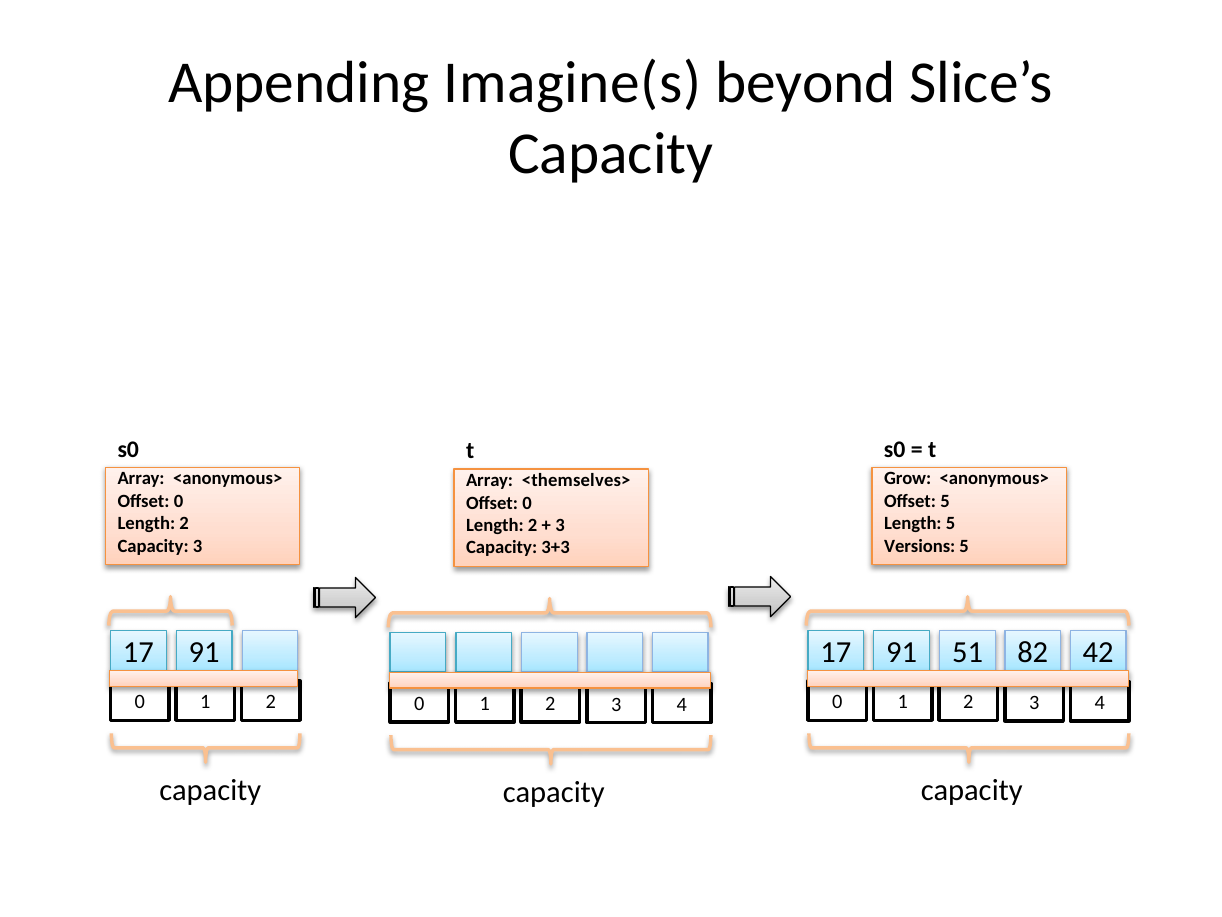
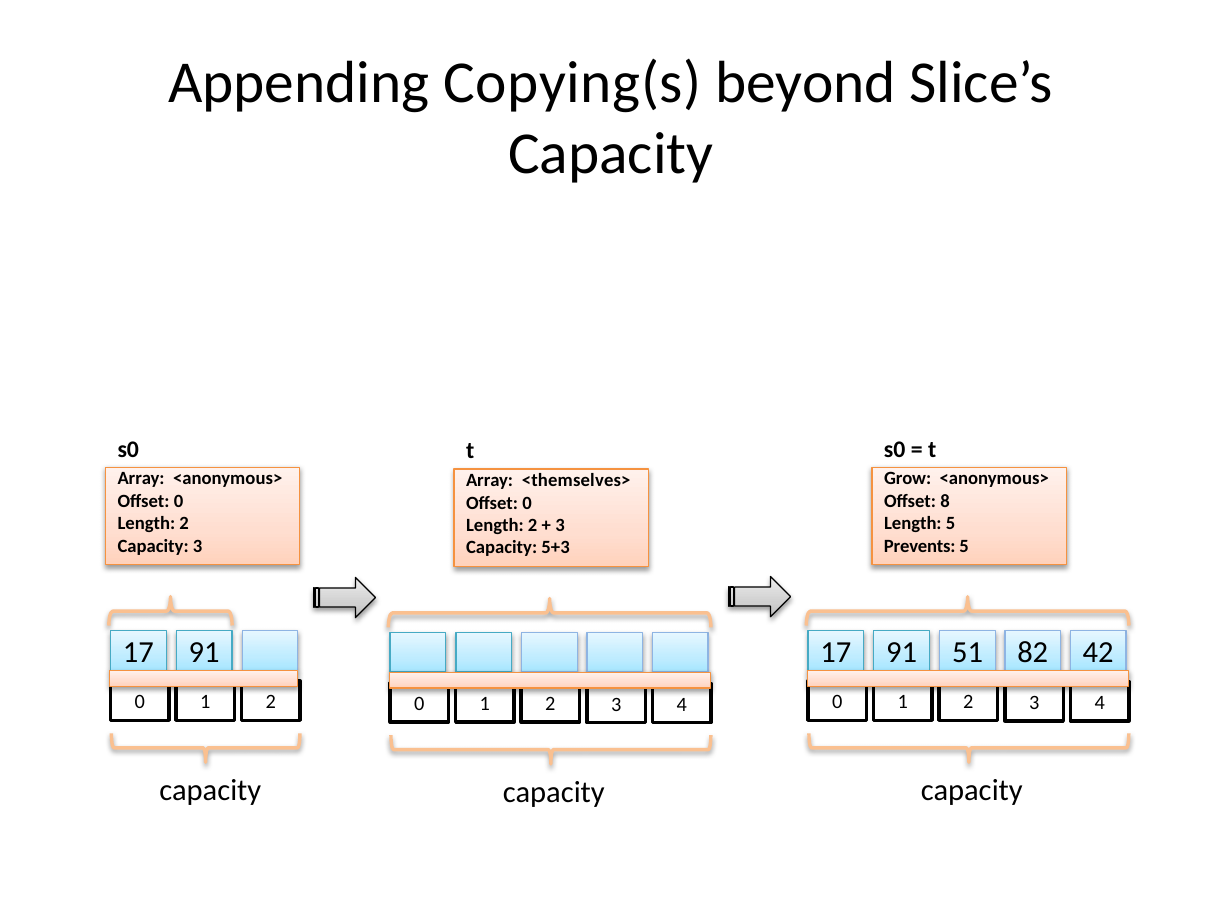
Imagine(s: Imagine(s -> Copying(s (572, 83)
Offset 5: 5 -> 8 (945, 501)
Versions: Versions -> Prevents (920, 546)
3+3: 3+3 -> 5+3 (556, 547)
